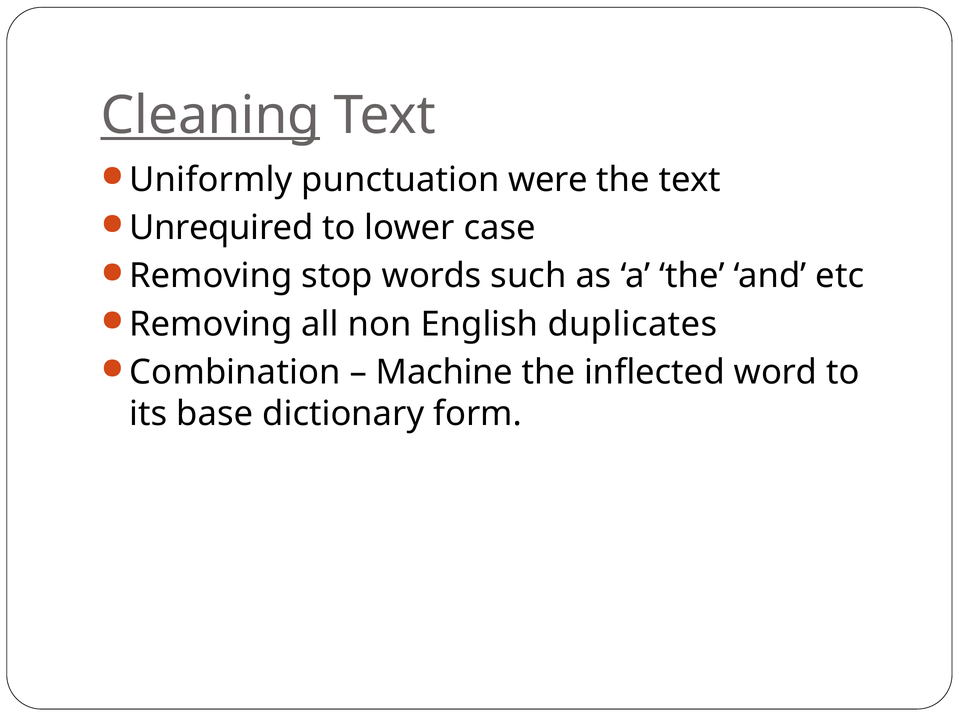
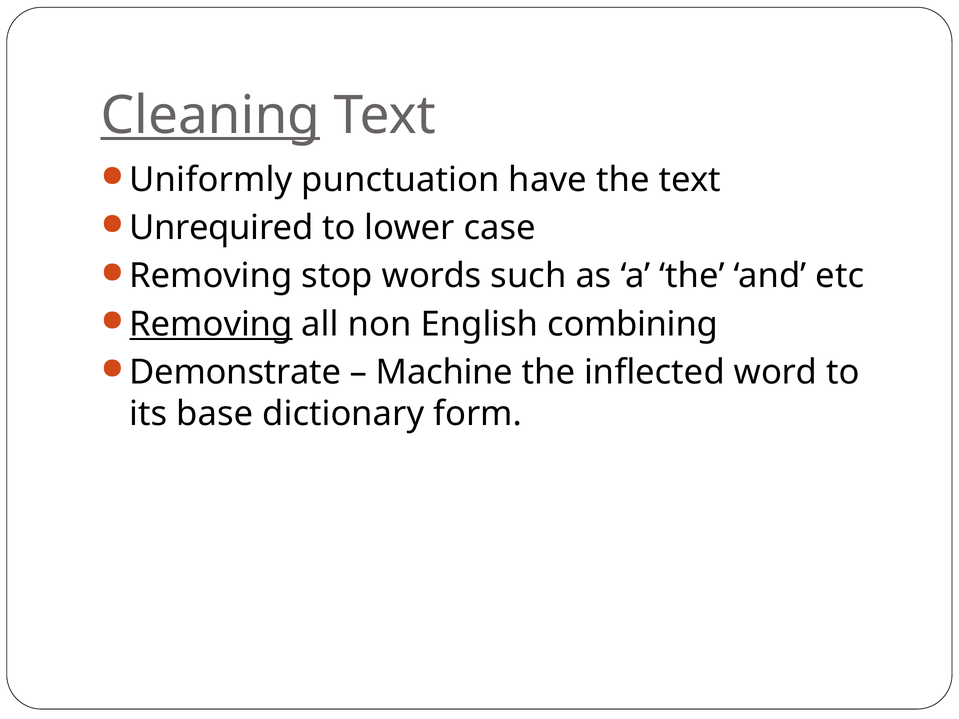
were: were -> have (548, 180)
Removing underline: none -> present (211, 324)
duplicates: duplicates -> combining (633, 324)
Combination: Combination -> Demonstrate (235, 372)
